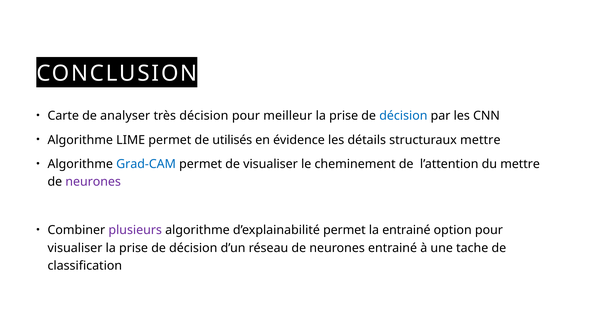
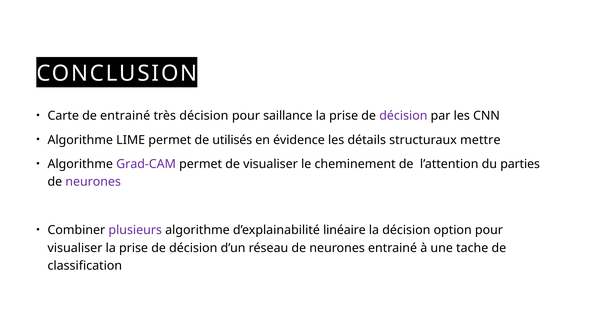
de analyser: analyser -> entrainé (125, 116)
meilleur: meilleur -> saillance (288, 116)
décision colour: blue -> purple (403, 116)
Grad-CAM colour: blue -> purple (146, 164)
du mettre: mettre -> parties (520, 164)
d’explainabilité permet: permet -> linéaire (344, 230)
la entrainé: entrainé -> décision (406, 230)
